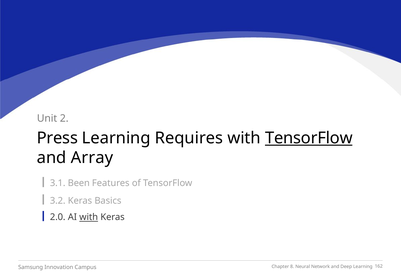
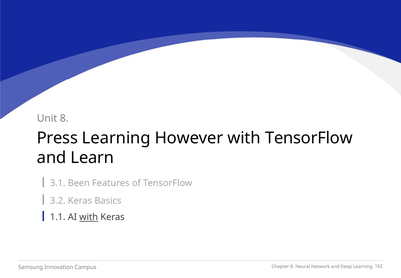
Unit 2: 2 -> 8 (64, 118)
Requires: Requires -> However (189, 138)
TensorFlow underline: present -> none (309, 138)
Array: Array -> Learn (92, 158)
2.0: 2.0 -> 1.1 (58, 217)
